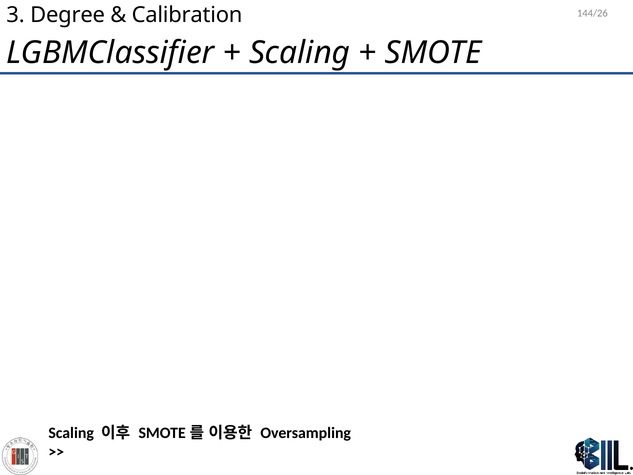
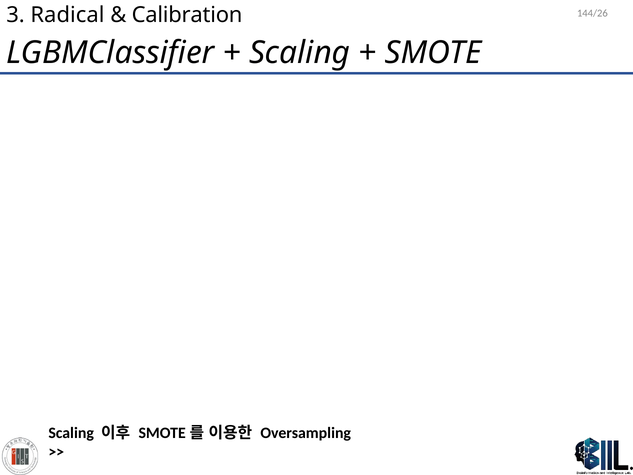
Degree: Degree -> Radical (67, 15)
